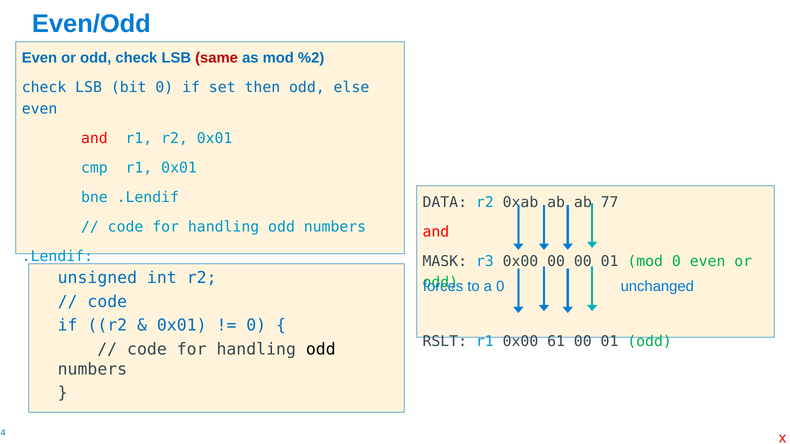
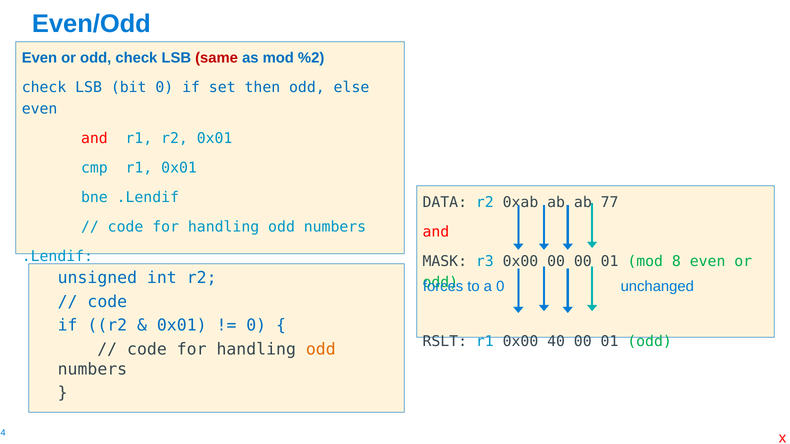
mod 0: 0 -> 8 (676, 261)
61: 61 -> 40 (556, 342)
odd colour: black -> orange (321, 350)
